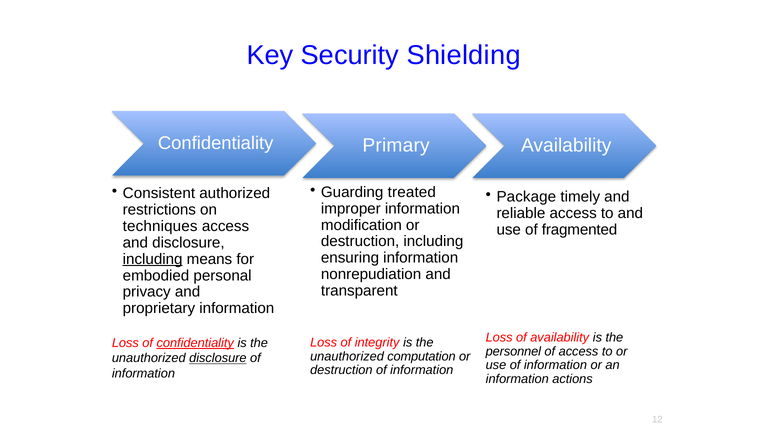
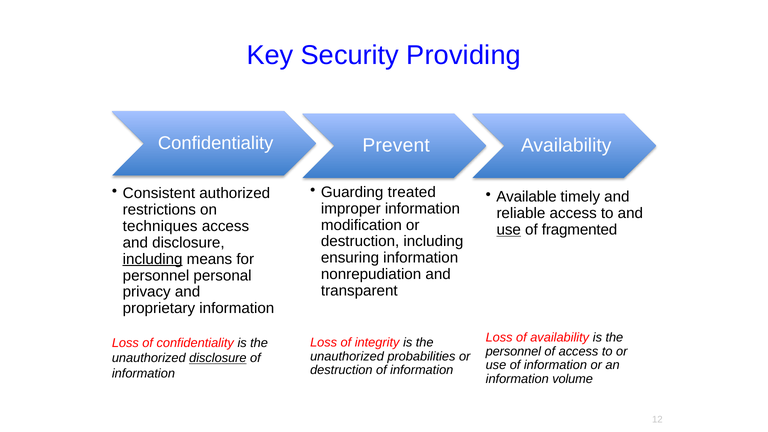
Shielding: Shielding -> Providing (464, 55)
Primary: Primary -> Prevent (396, 146)
Package: Package -> Available (526, 197)
use underline: none -> present (509, 230)
embodied: embodied -> personnel (156, 276)
confidentiality underline: present -> none (195, 343)
computation: computation -> probabilities (421, 356)
actions: actions -> volume (573, 379)
